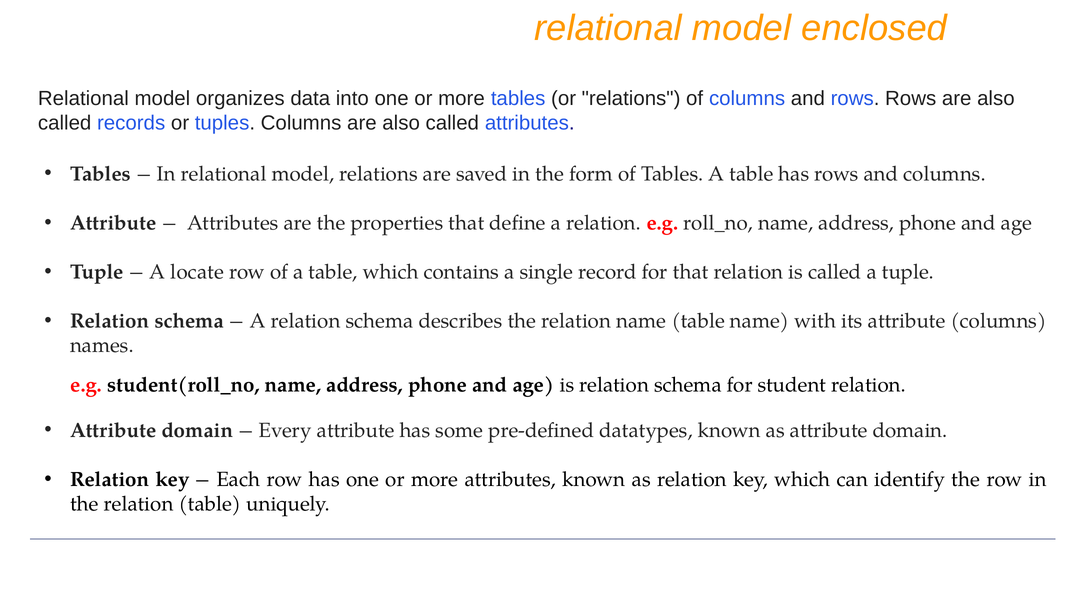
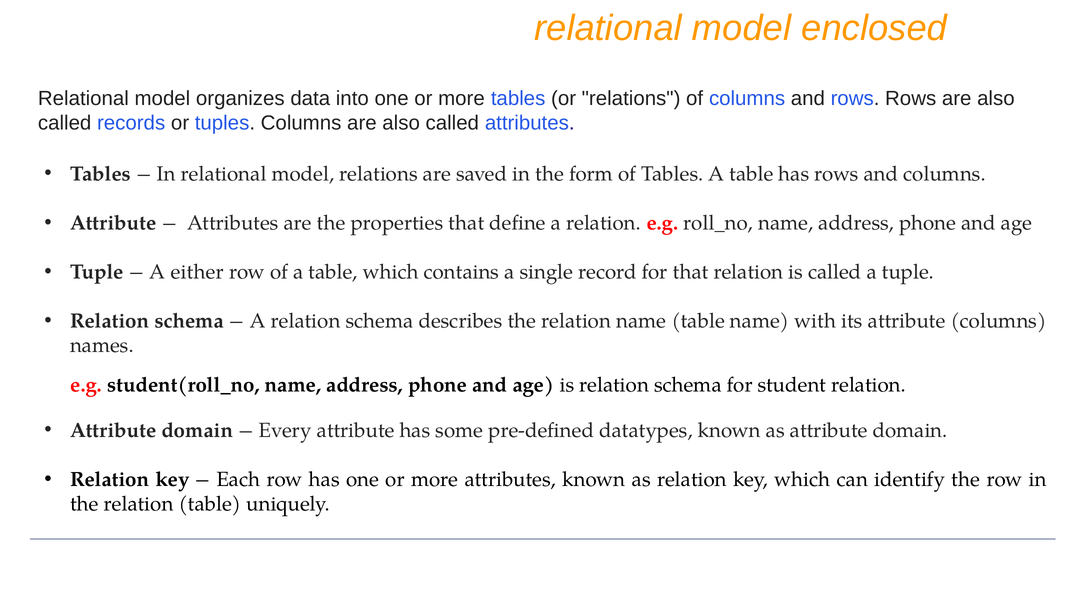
locate: locate -> either (197, 272)
